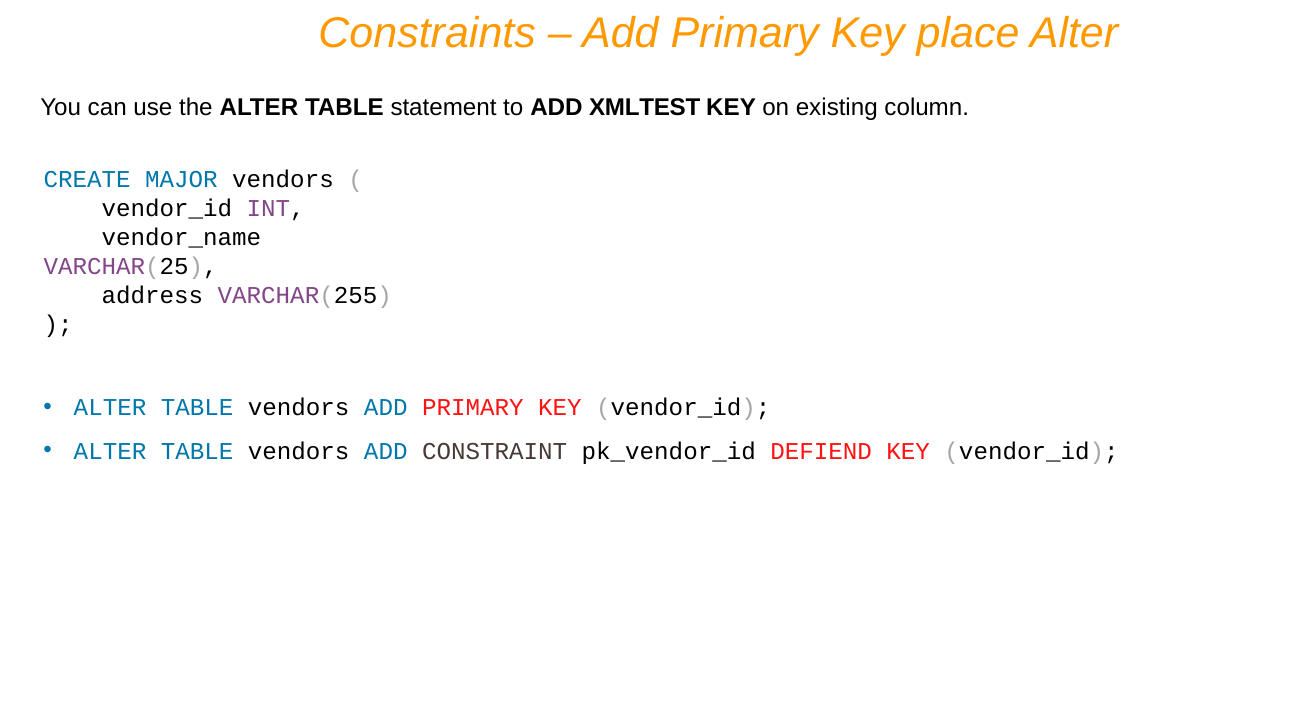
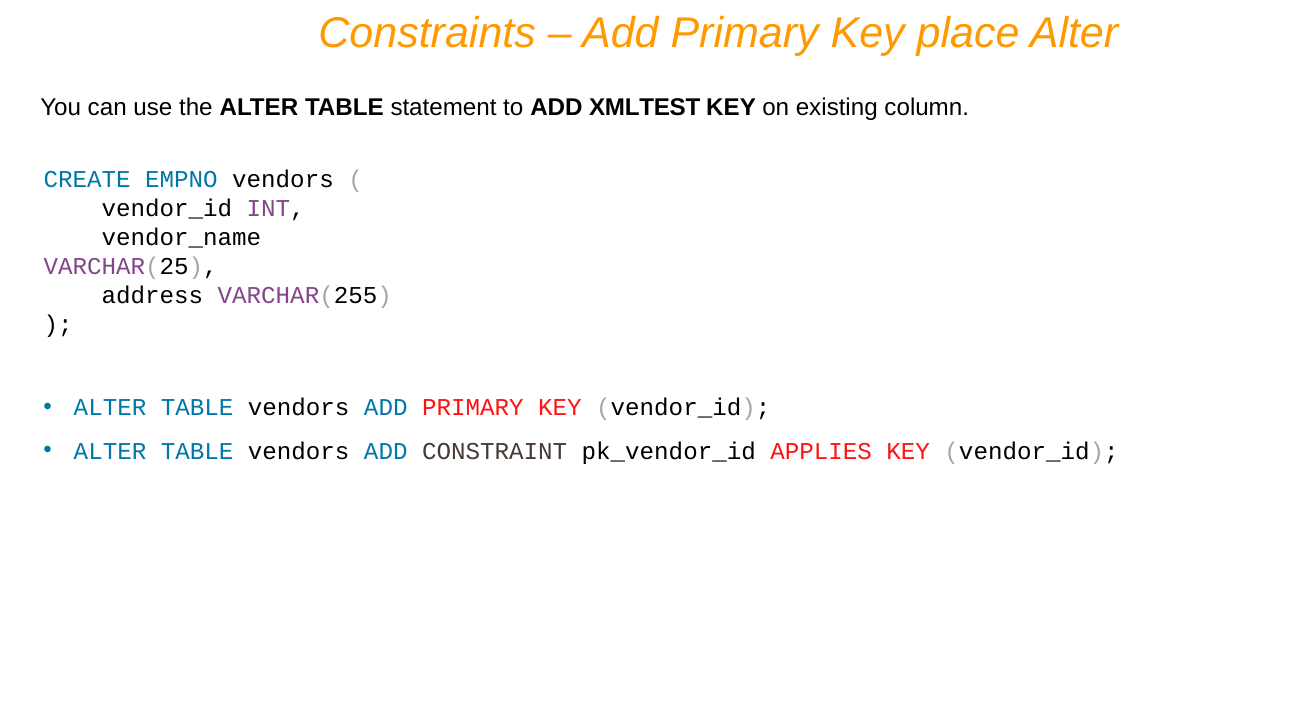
MAJOR: MAJOR -> EMPNO (181, 180)
DEFIEND: DEFIEND -> APPLIES (821, 451)
